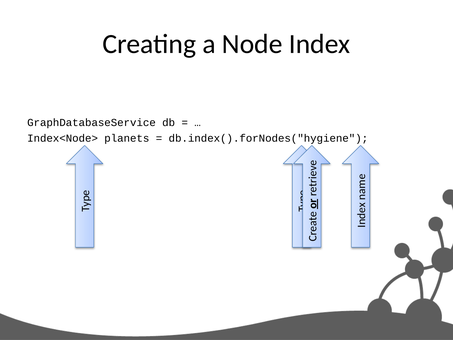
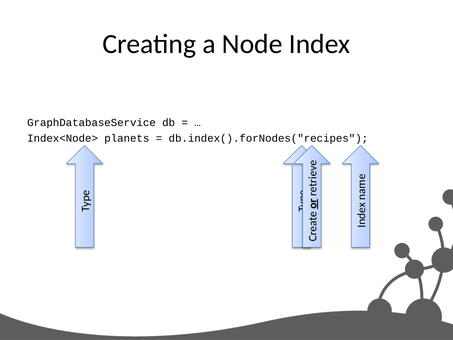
db.index().forNodes("hygiene: db.index().forNodes("hygiene -> db.index().forNodes("recipes (268, 138)
